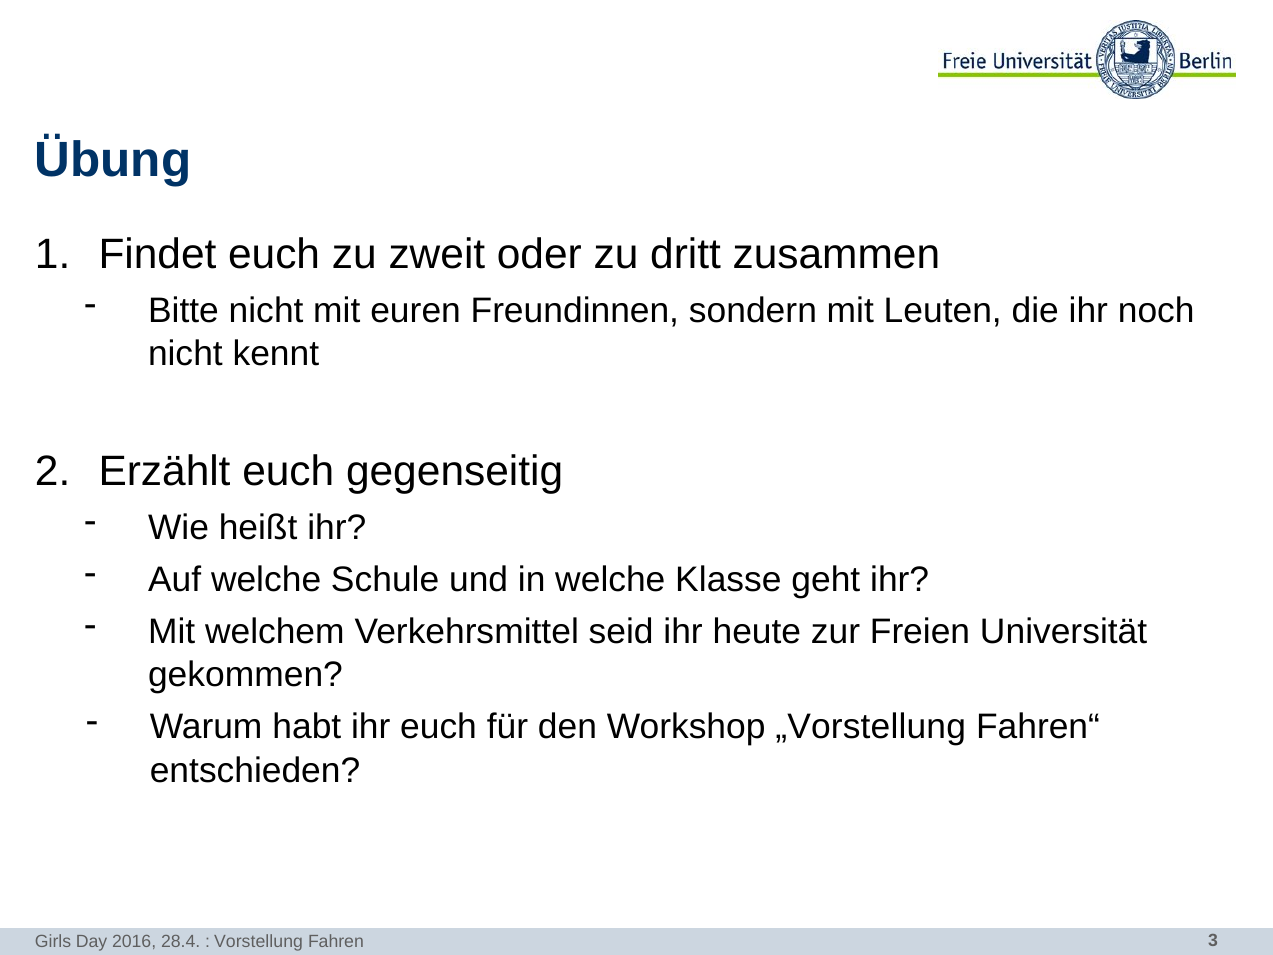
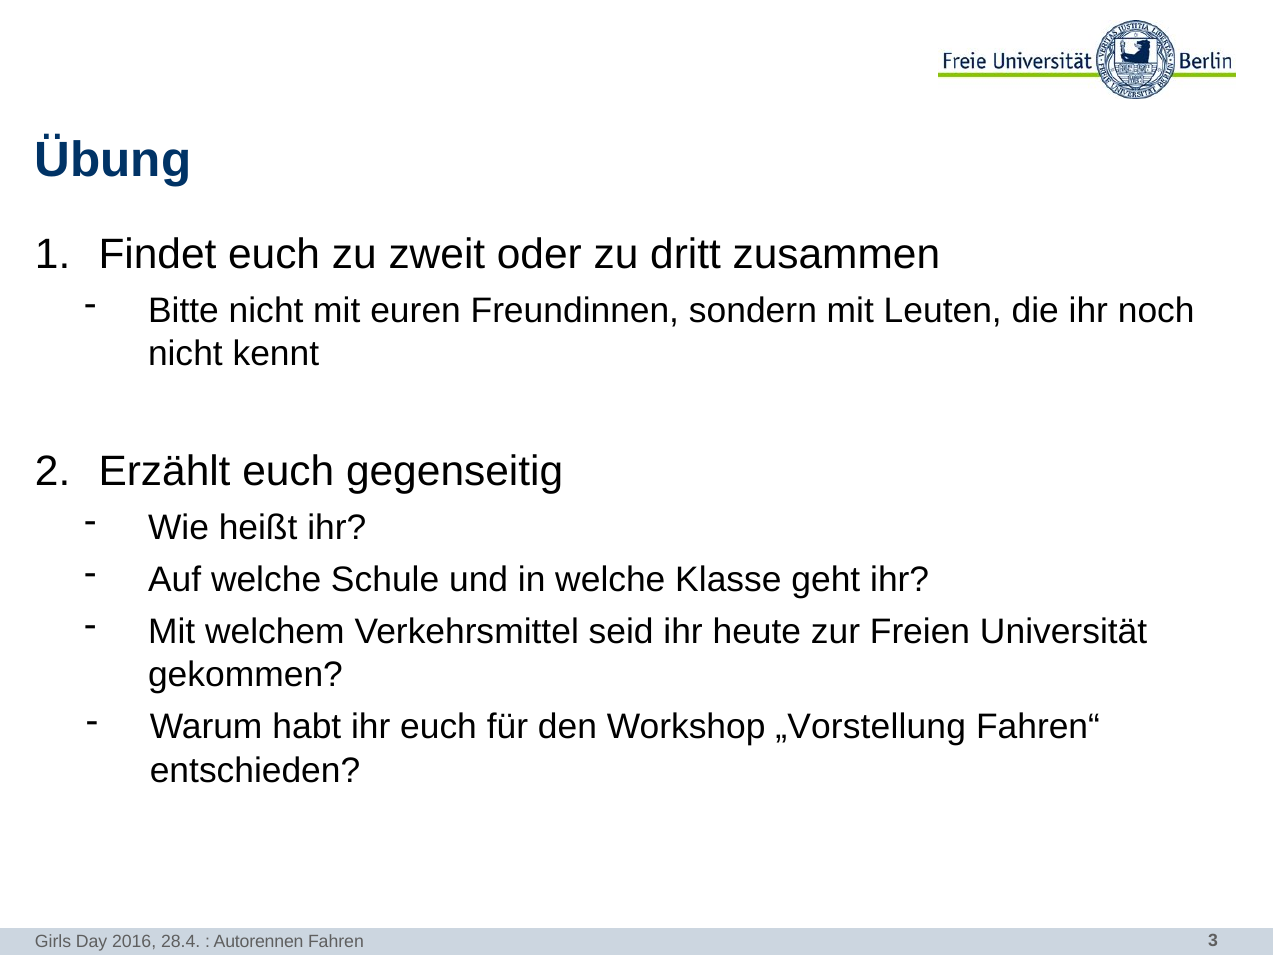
Vorstellung: Vorstellung -> Autorennen (259, 941)
